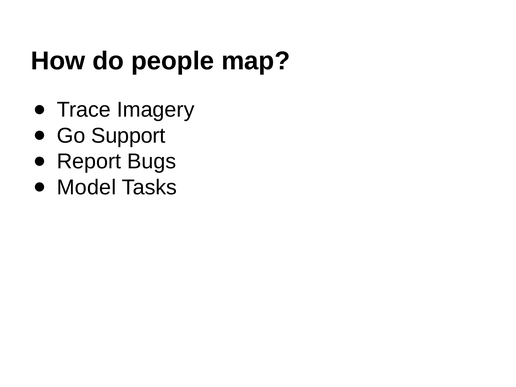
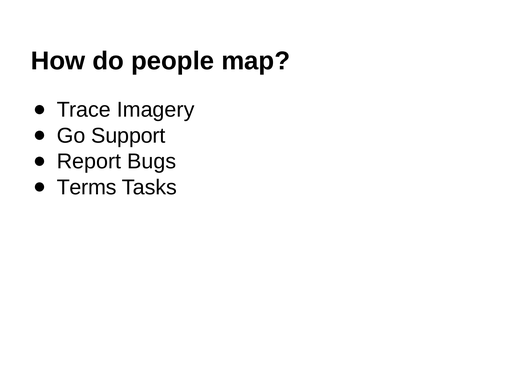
Model: Model -> Terms (87, 187)
